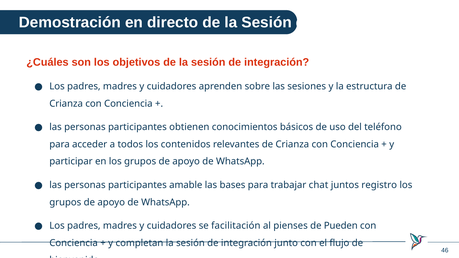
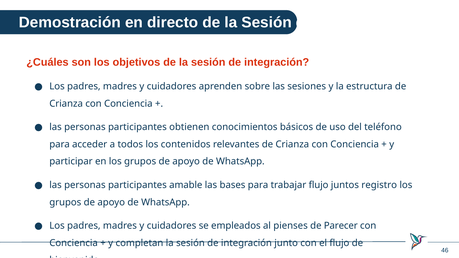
trabajar chat: chat -> flujo (319, 185)
facilitación: facilitación -> empleados (236, 226)
Pueden: Pueden -> Parecer (341, 226)
